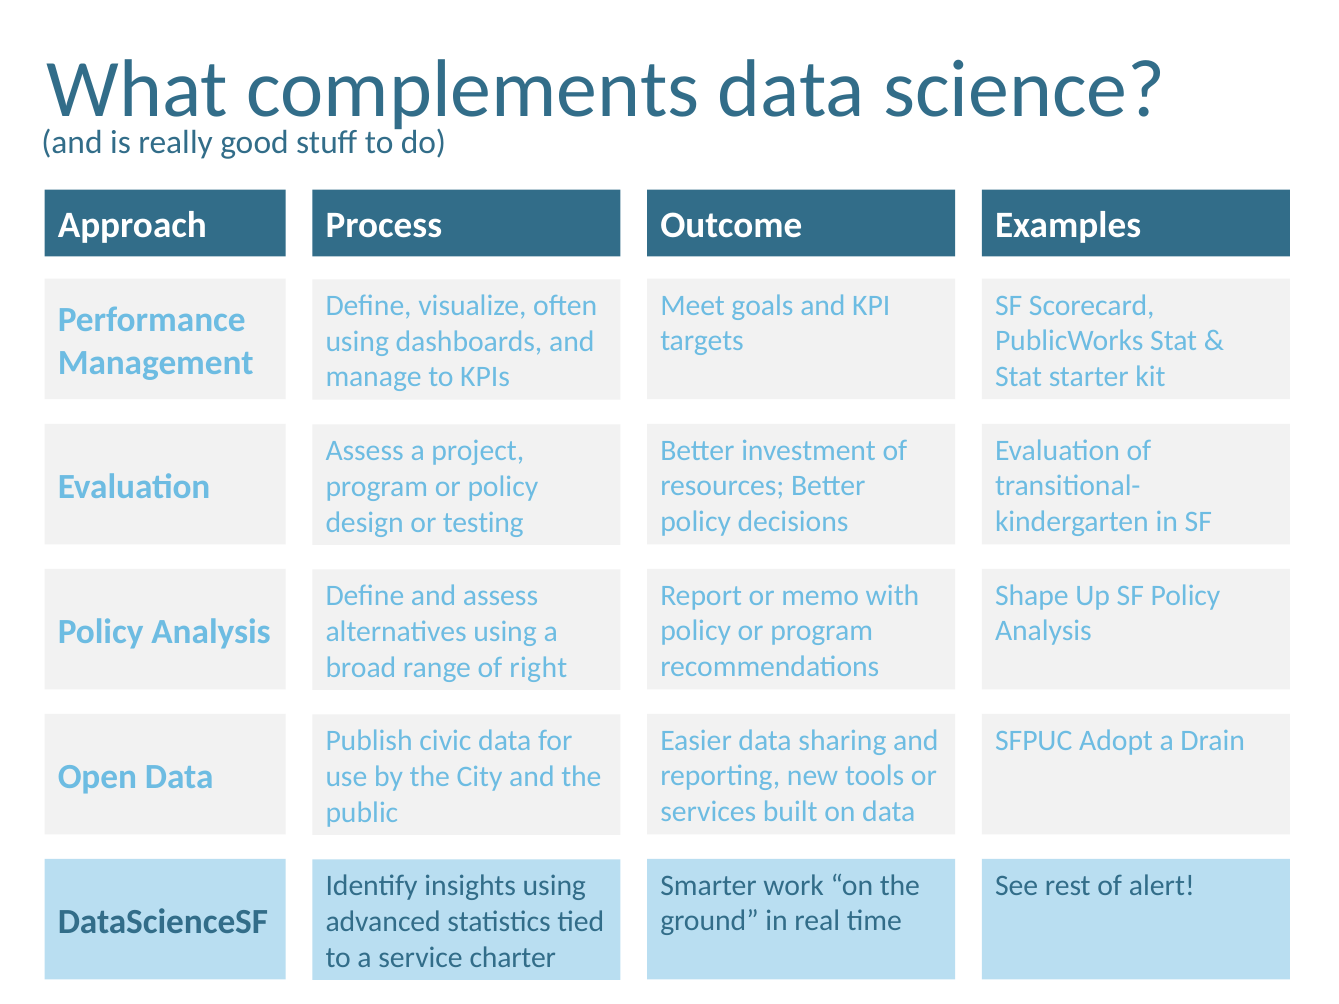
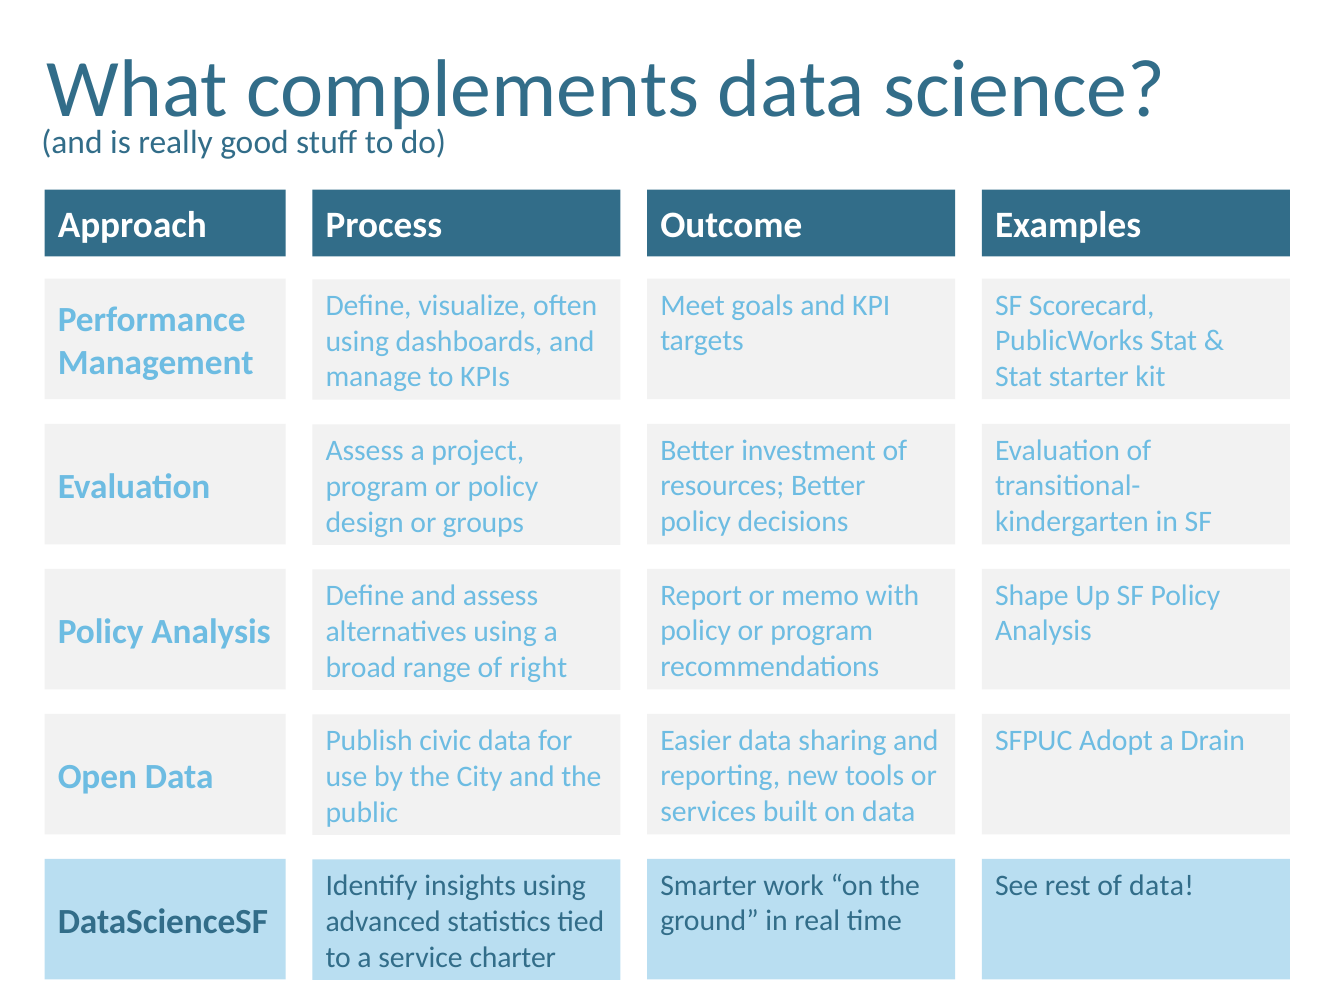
testing: testing -> groups (483, 522)
of alert: alert -> data (1162, 886)
